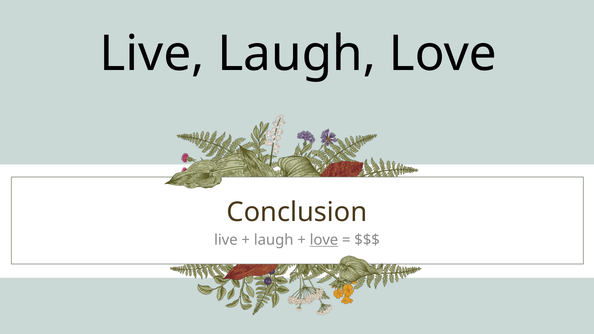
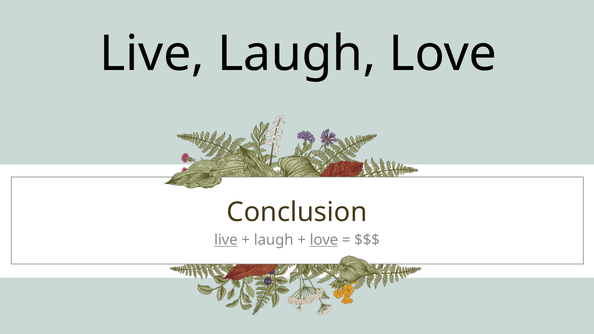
live underline: none -> present (226, 240)
